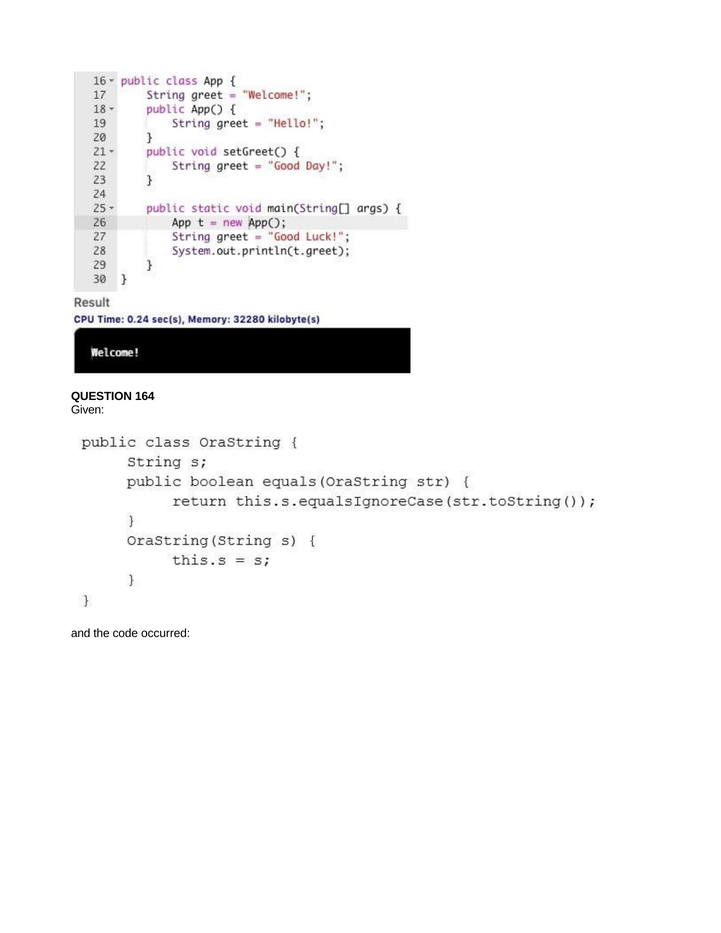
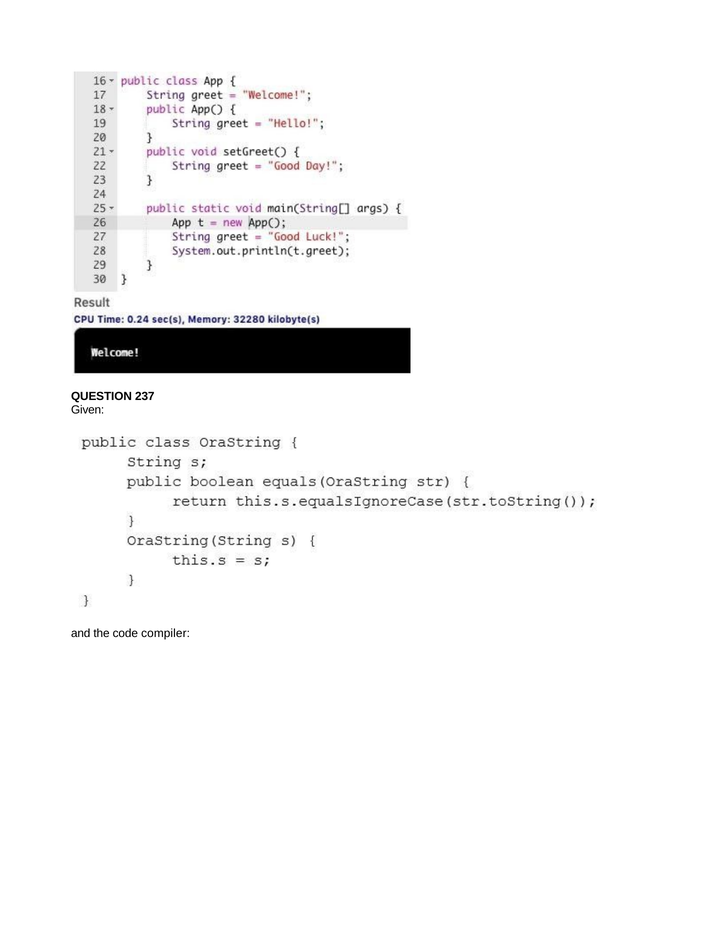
164: 164 -> 237 (145, 396)
occurred: occurred -> compiler (166, 634)
